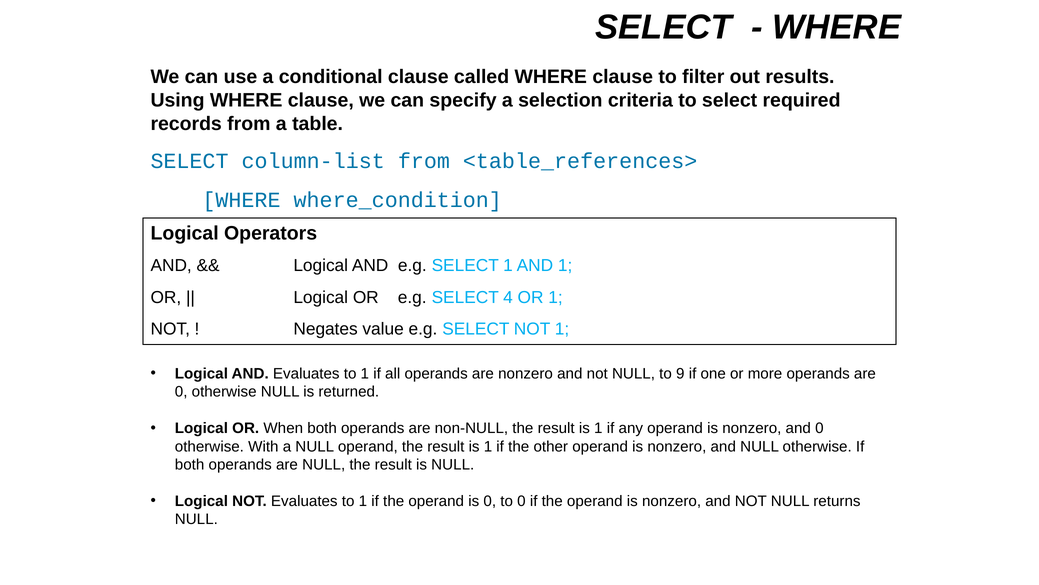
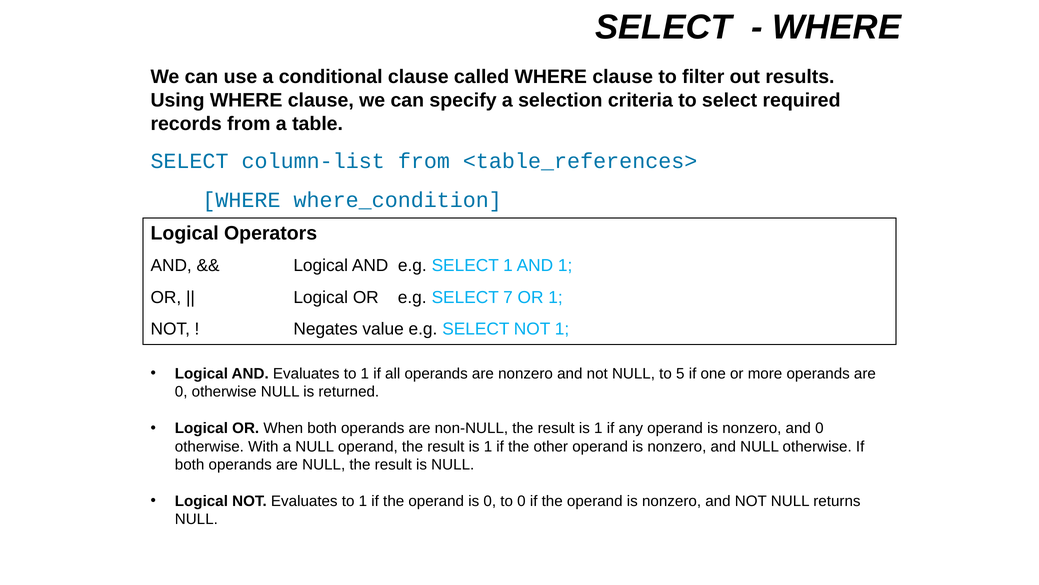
4: 4 -> 7 (508, 297)
9: 9 -> 5 (680, 373)
